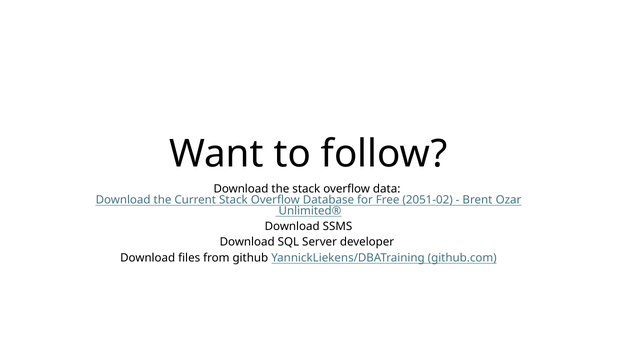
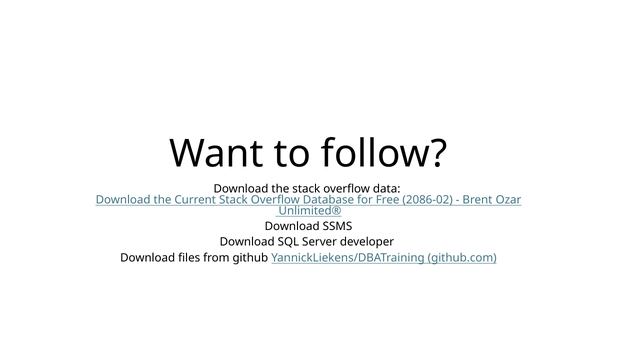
2051-02: 2051-02 -> 2086-02 (428, 200)
